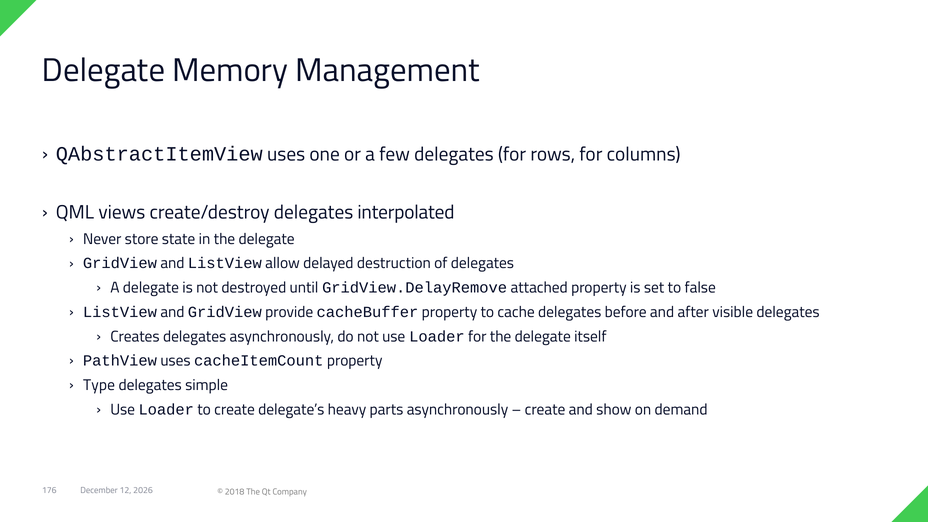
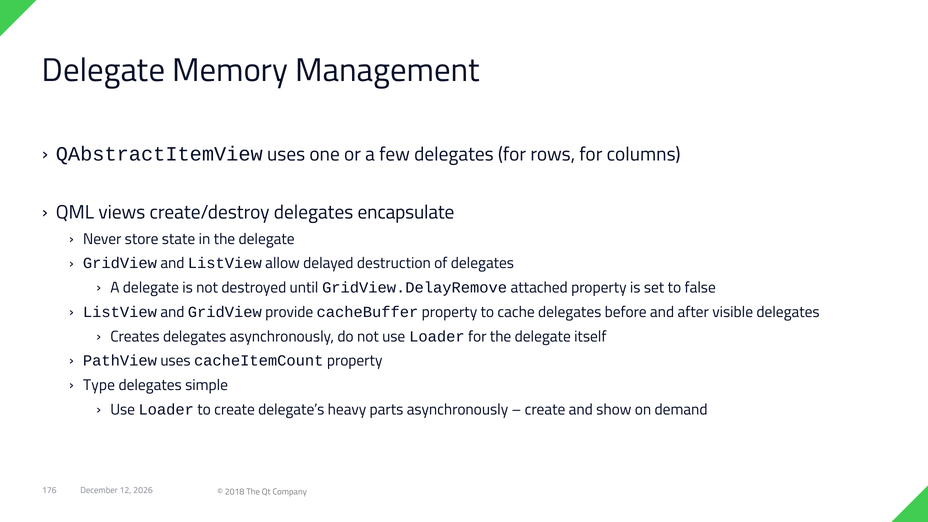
interpolated: interpolated -> encapsulate (406, 213)
